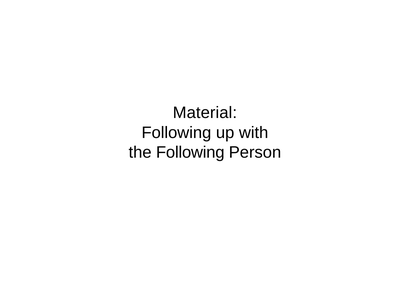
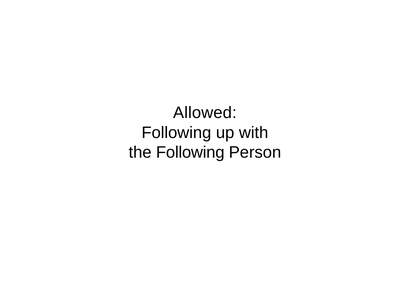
Material: Material -> Allowed (205, 113)
